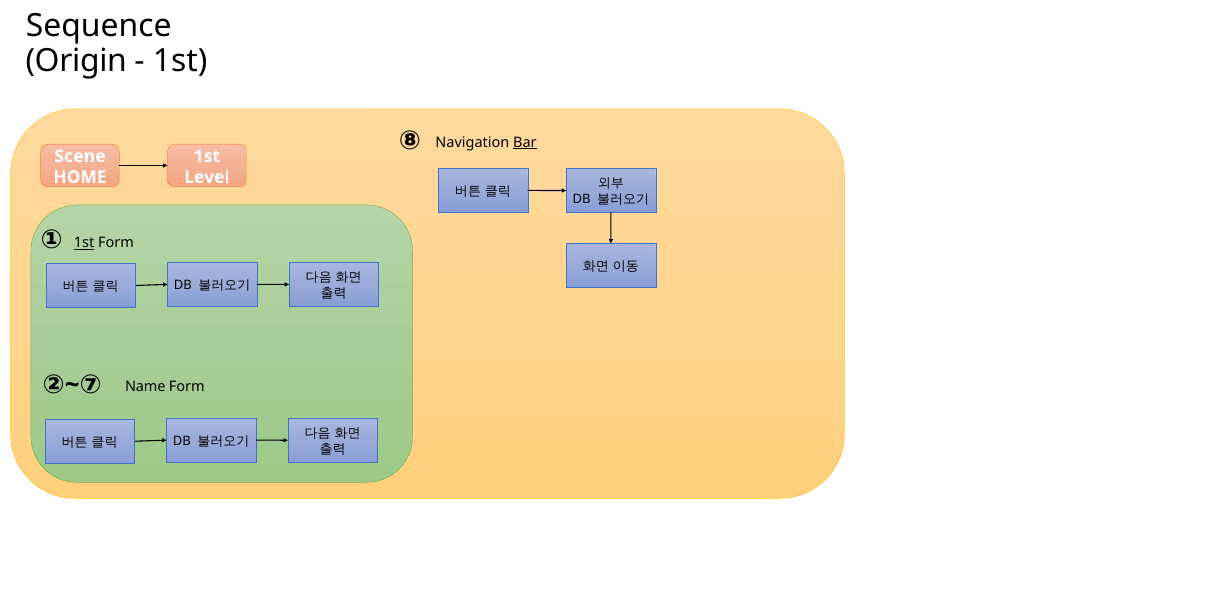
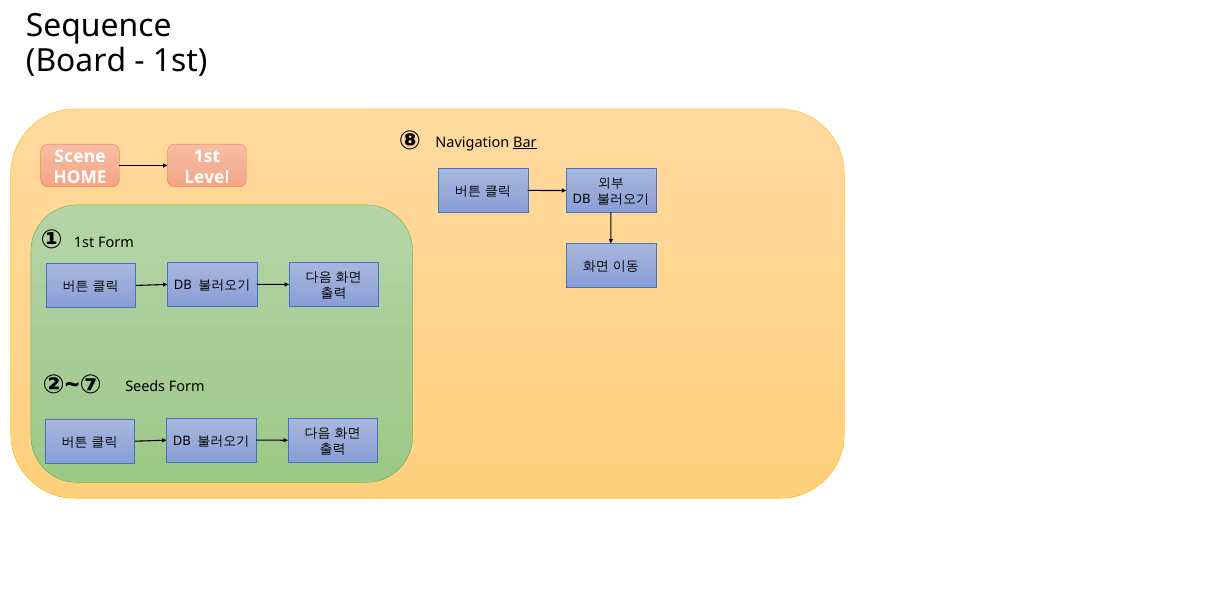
Origin: Origin -> Board (76, 61)
1st underline: present -> none (84, 243)
Name: Name -> Seeds (145, 386)
